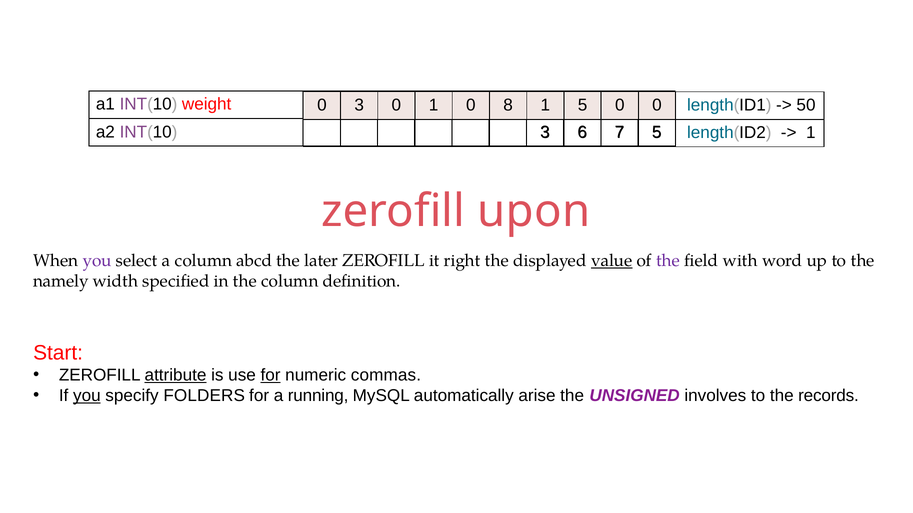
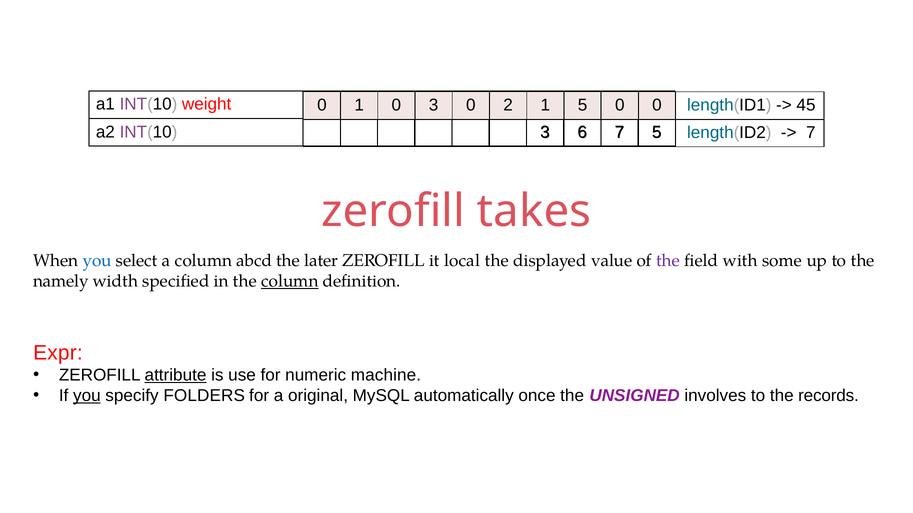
0 3: 3 -> 1 (359, 105)
0 1: 1 -> 3 (434, 105)
8: 8 -> 2 (508, 105)
50: 50 -> 45 (806, 105)
1: 1 -> 7 (811, 133)
upon: upon -> takes (534, 211)
you colour: purple -> blue (97, 261)
right: right -> local (462, 261)
value underline: present -> none (612, 261)
word: word -> some (782, 261)
column underline: none -> present (290, 281)
Start: Start -> Expr (58, 353)
for underline: present -> none (271, 376)
commas: commas -> machine (386, 376)
running: running -> original (318, 396)
arise: arise -> once (537, 396)
